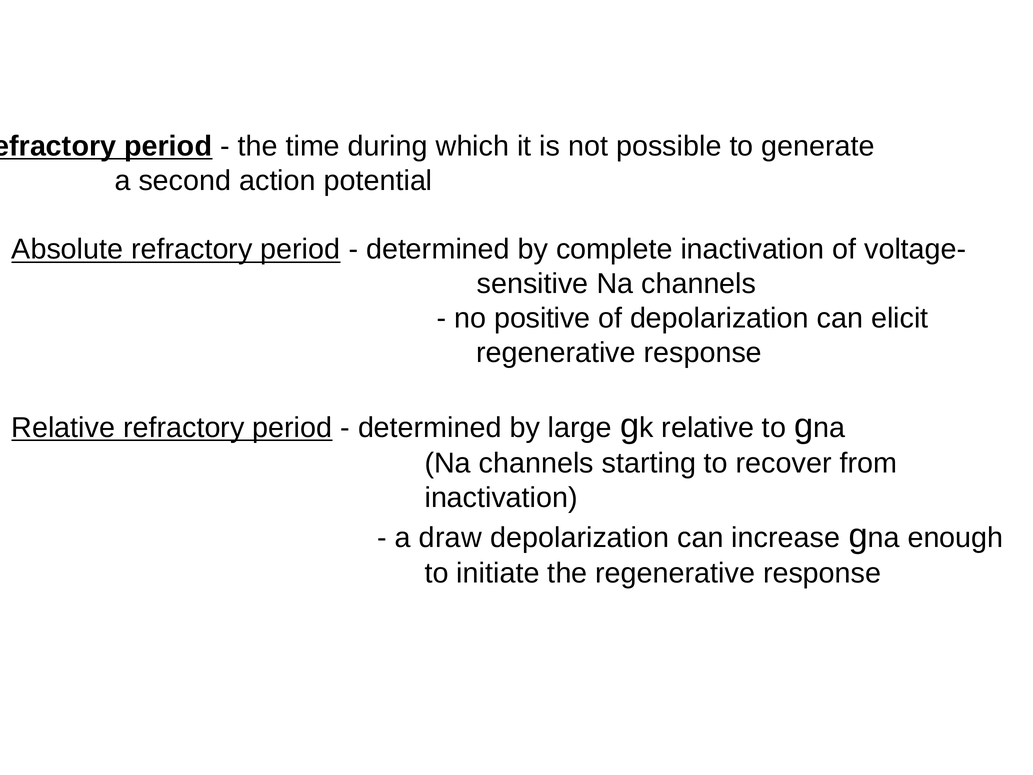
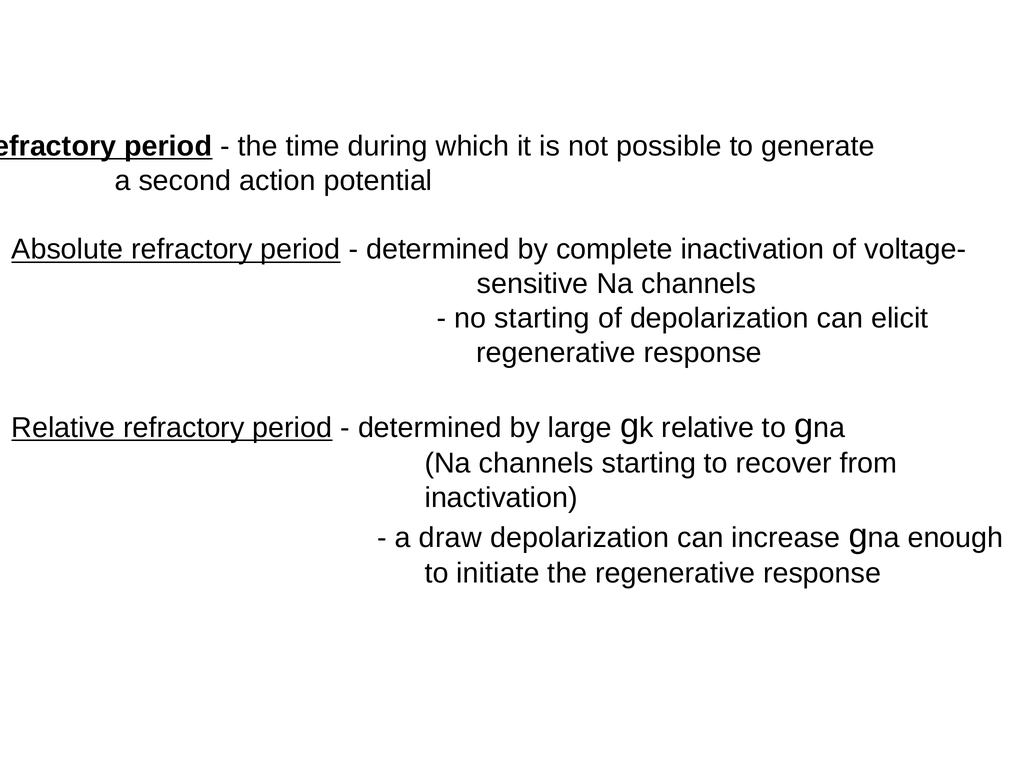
no positive: positive -> starting (542, 318)
